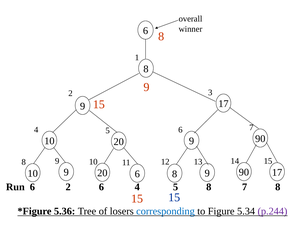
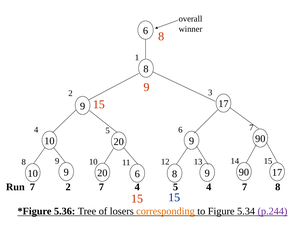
Run 6: 6 -> 7 (32, 186)
2 6: 6 -> 7 (101, 186)
5 8: 8 -> 4 (209, 186)
corresponding colour: blue -> orange (165, 211)
